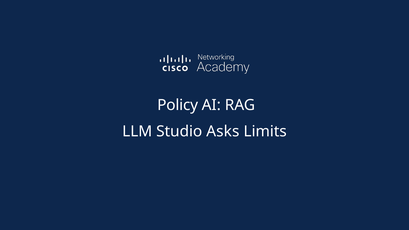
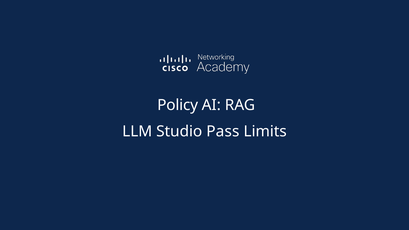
Asks: Asks -> Pass (223, 131)
